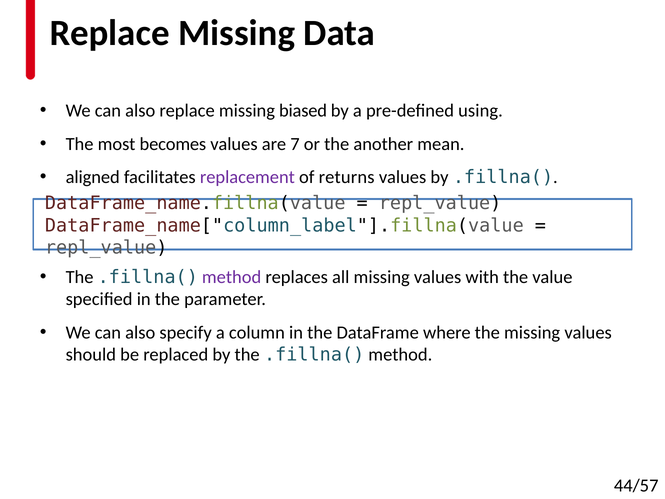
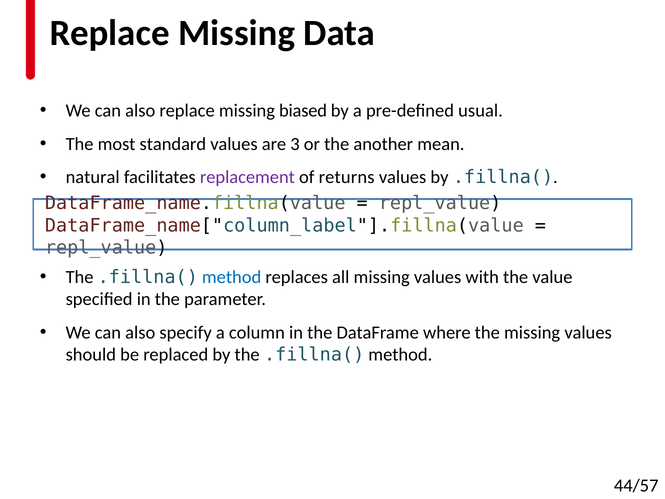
using: using -> usual (481, 111)
becomes: becomes -> standard (173, 144)
7: 7 -> 3 (295, 144)
aligned: aligned -> natural (93, 177)
method colour: purple -> blue (232, 277)
